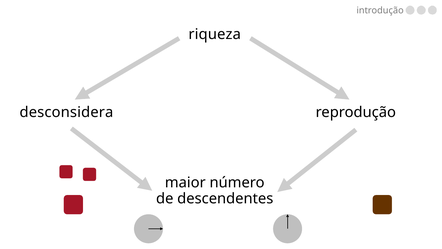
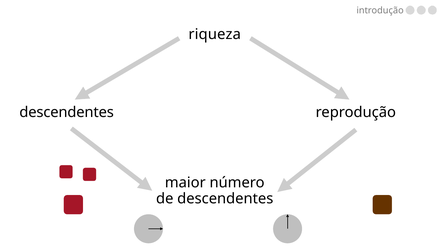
desconsidera: desconsidera -> descendentes (67, 112)
